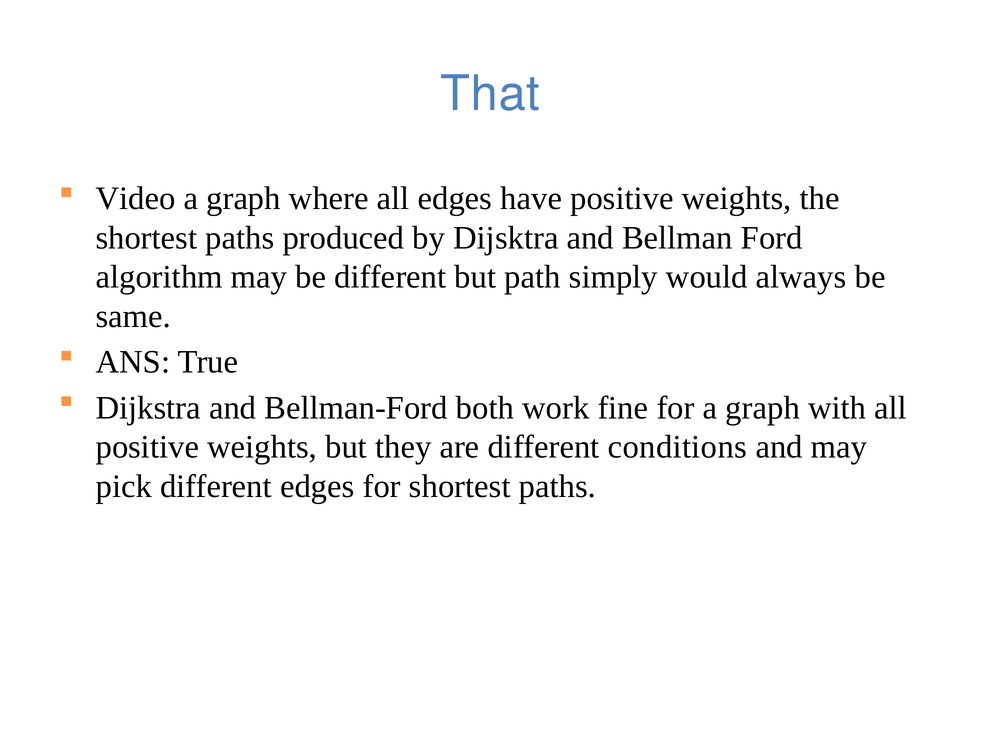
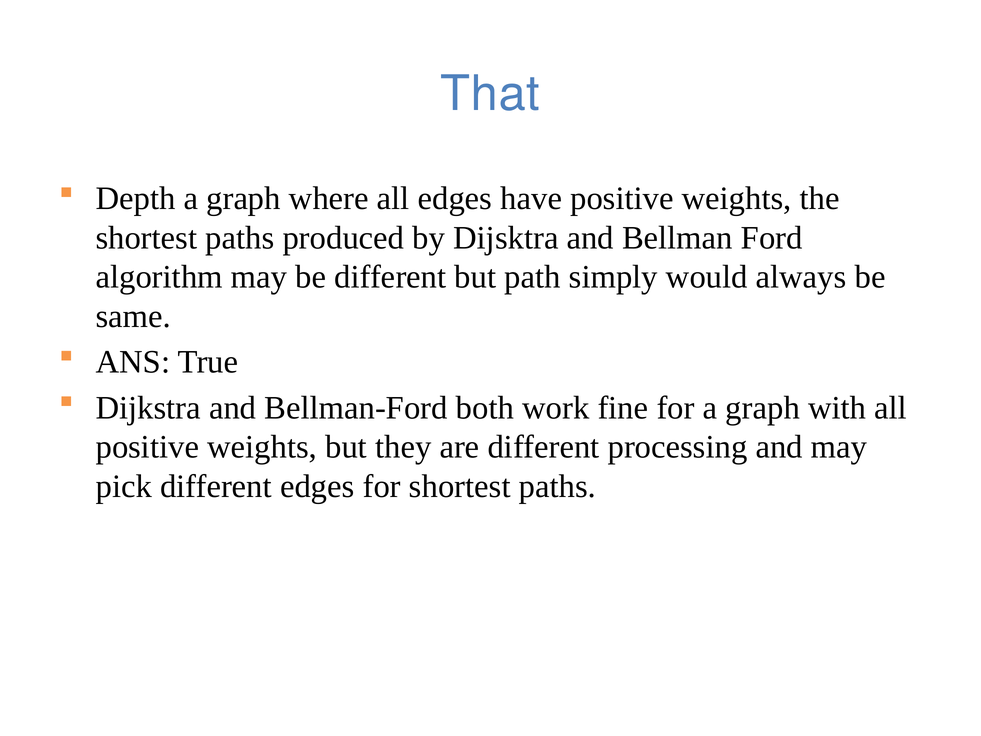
Video: Video -> Depth (136, 198)
conditions: conditions -> processing (678, 447)
